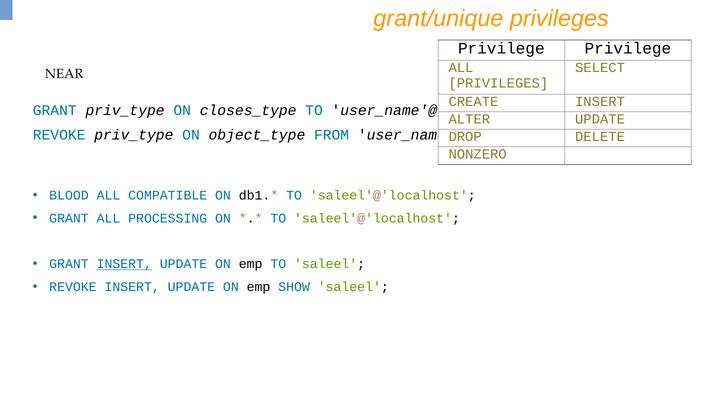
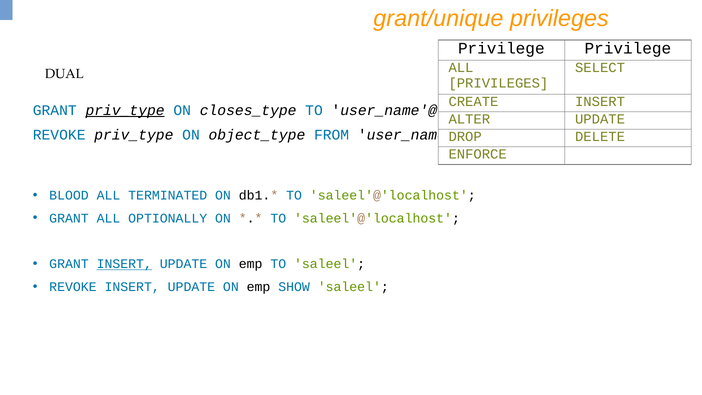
NEAR: NEAR -> DUAL (64, 74)
priv_type underline: none -> present (125, 110)
NONZERO: NONZERO -> ENFORCE (478, 154)
COMPATIBLE: COMPATIBLE -> TERMINATED (168, 195)
PROCESSING: PROCESSING -> OPTIONALLY (168, 218)
